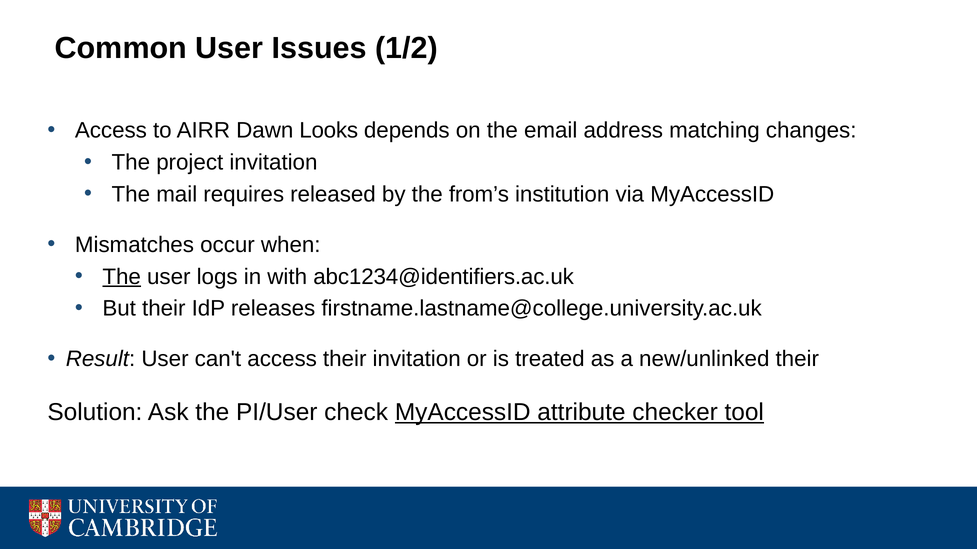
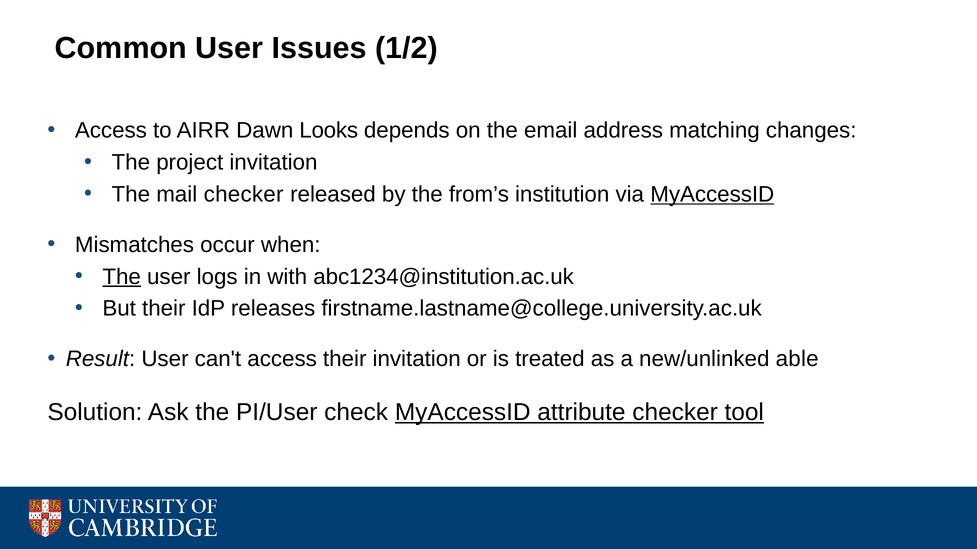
mail requires: requires -> checker (244, 195)
MyAccessID underline: none -> present (712, 195)
abc1234@identifiers.ac.uk: abc1234@identifiers.ac.uk -> abc1234@institution.ac.uk (444, 277)
new/unlinked their: their -> able (797, 359)
